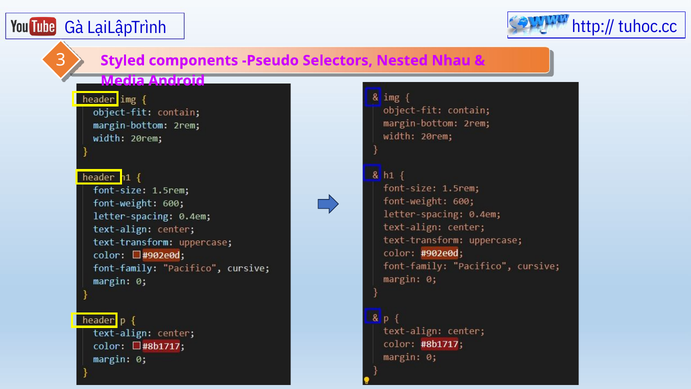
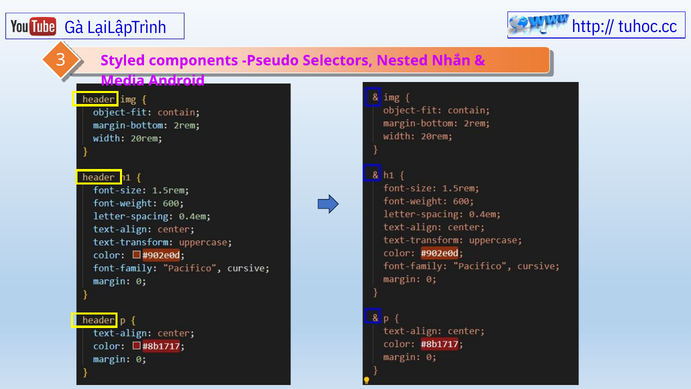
Nhau: Nhau -> Nhắn (451, 60)
